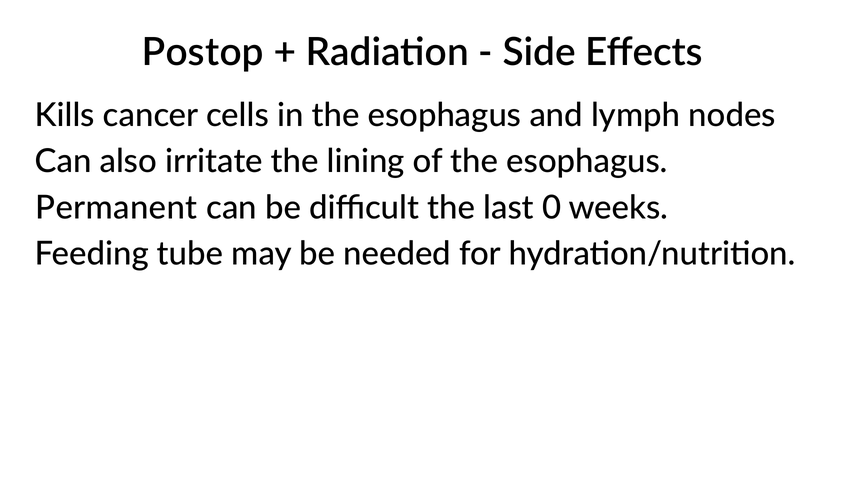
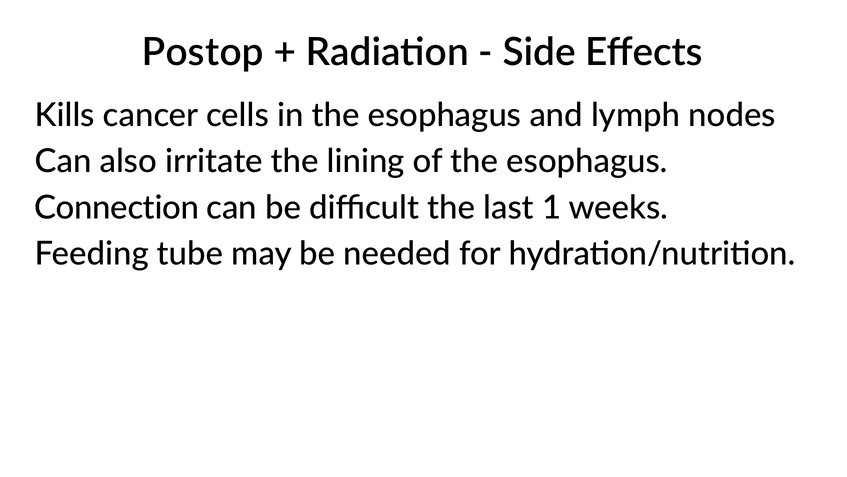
Permanent: Permanent -> Connection (117, 208)
0: 0 -> 1 (552, 208)
